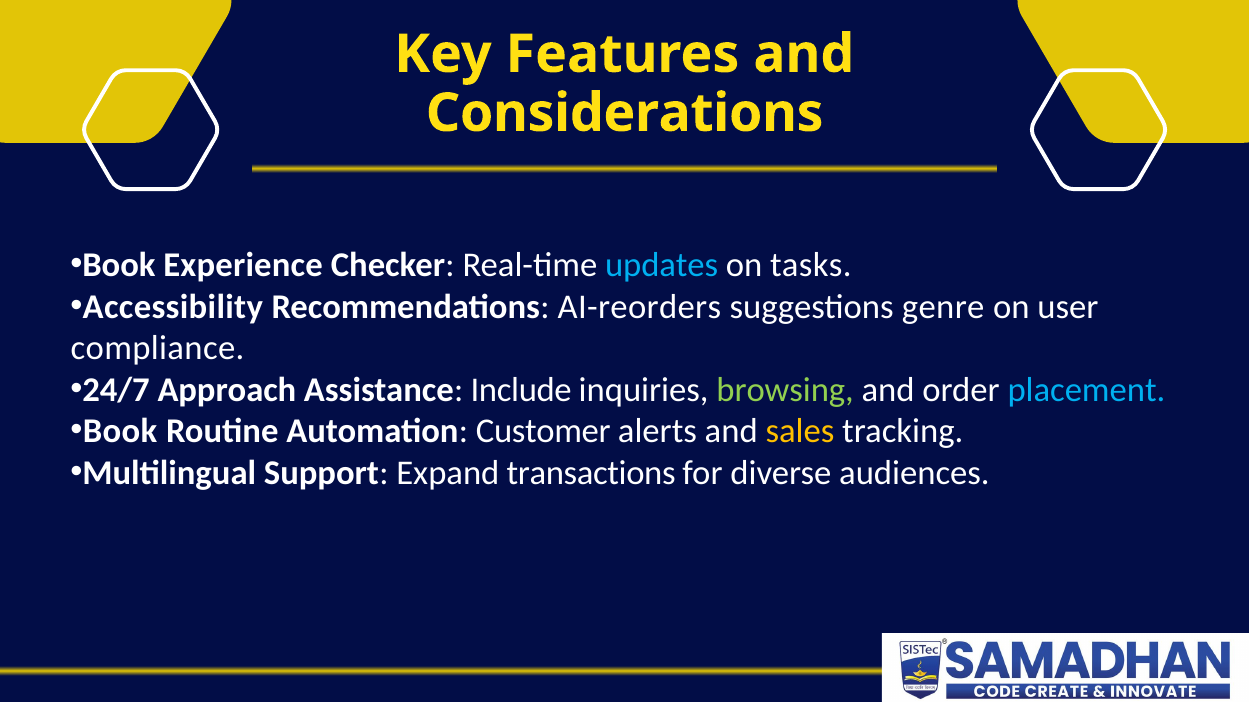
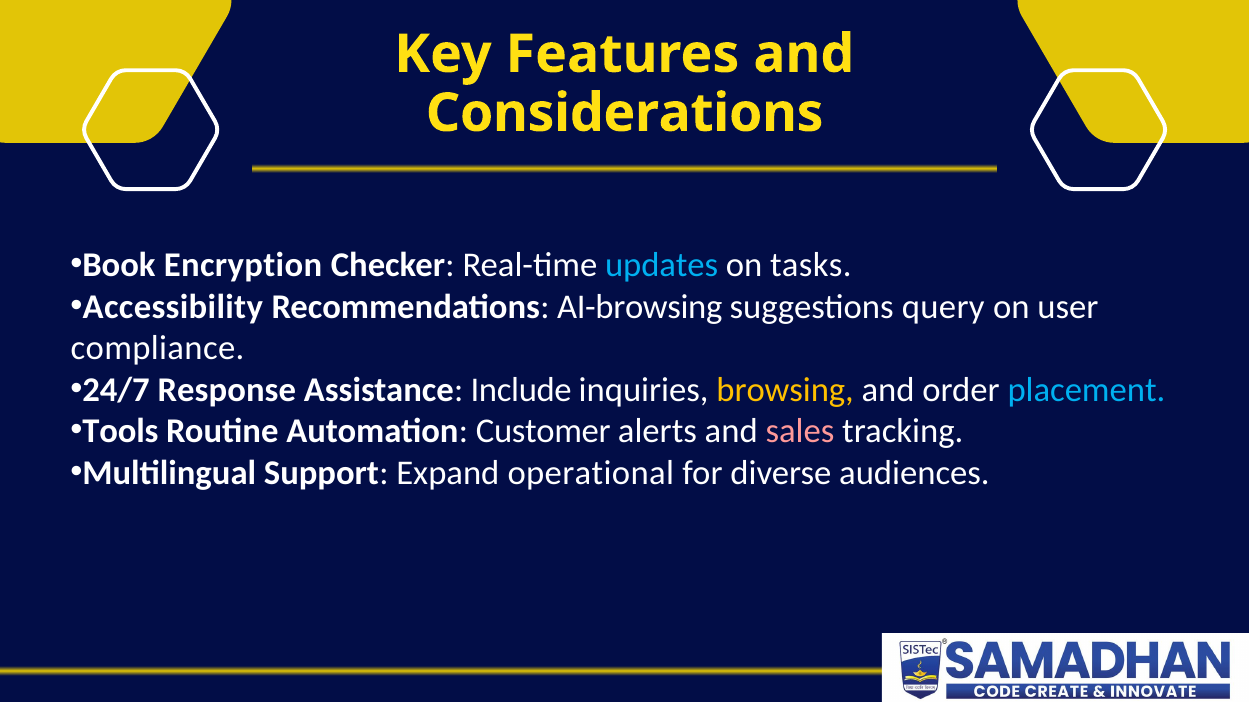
Experience: Experience -> Encryption (243, 265)
AI-reorders: AI-reorders -> AI-browsing (640, 307)
genre: genre -> query (943, 307)
Approach: Approach -> Response (227, 390)
browsing colour: light green -> yellow (785, 390)
Book: Book -> Tools (120, 432)
sales colour: yellow -> pink (800, 432)
transactions: transactions -> operational (591, 473)
